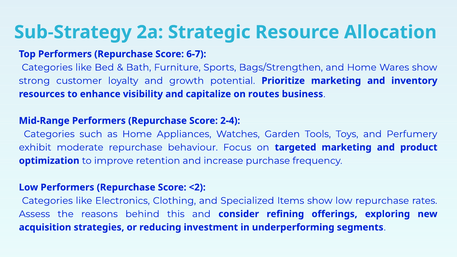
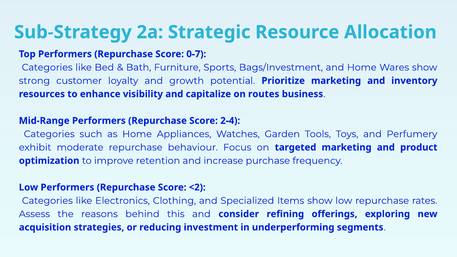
6-7: 6-7 -> 0-7 (196, 54)
Bags/Strengthen: Bags/Strengthen -> Bags/Investment (281, 67)
